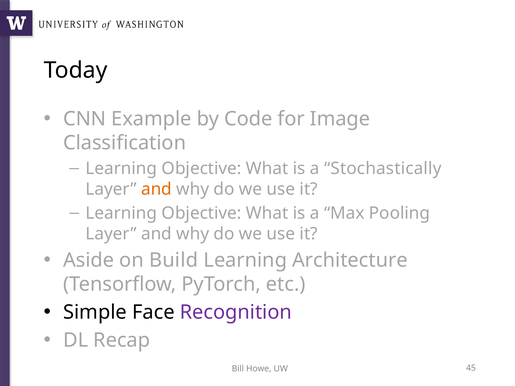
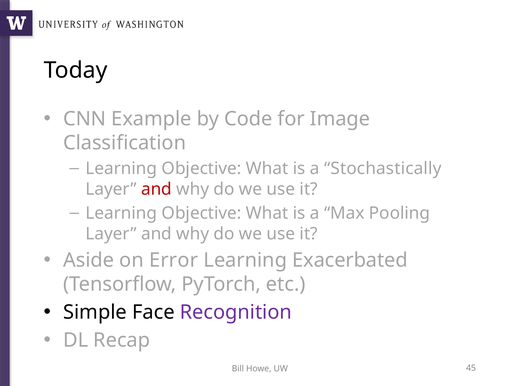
and colour: orange -> red (156, 189)
Build: Build -> Error (174, 260)
Architecture: Architecture -> Exacerbated (350, 260)
